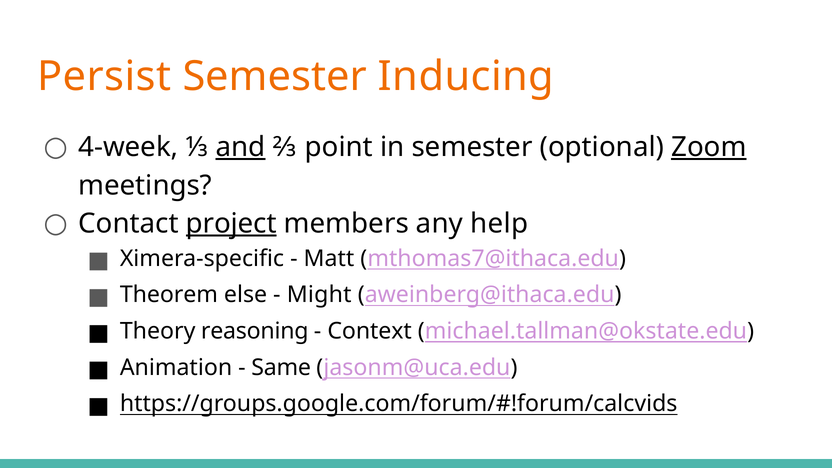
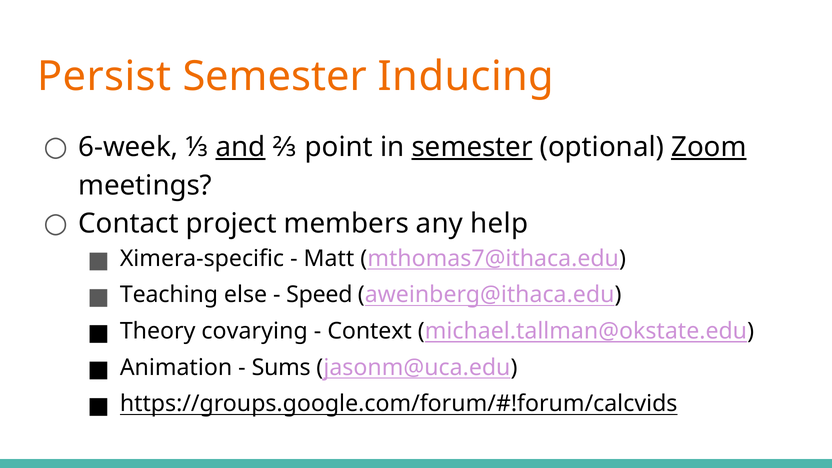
4-week: 4-week -> 6-week (128, 147)
semester underline: none -> present (472, 147)
project underline: present -> none (231, 224)
Theorem: Theorem -> Teaching (169, 295)
Might: Might -> Speed (319, 295)
reasoning: reasoning -> covarying (255, 331)
Same: Same -> Sums (281, 368)
